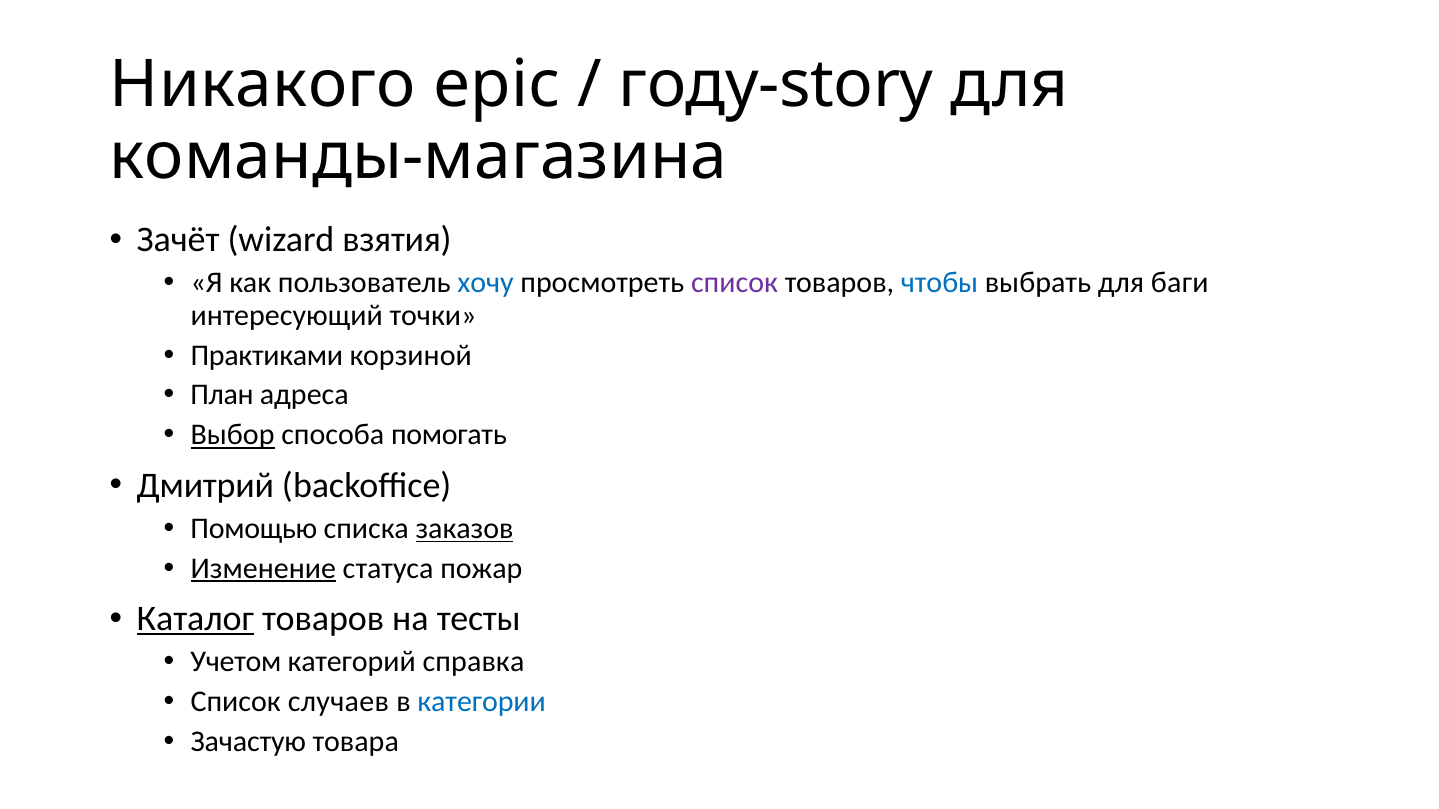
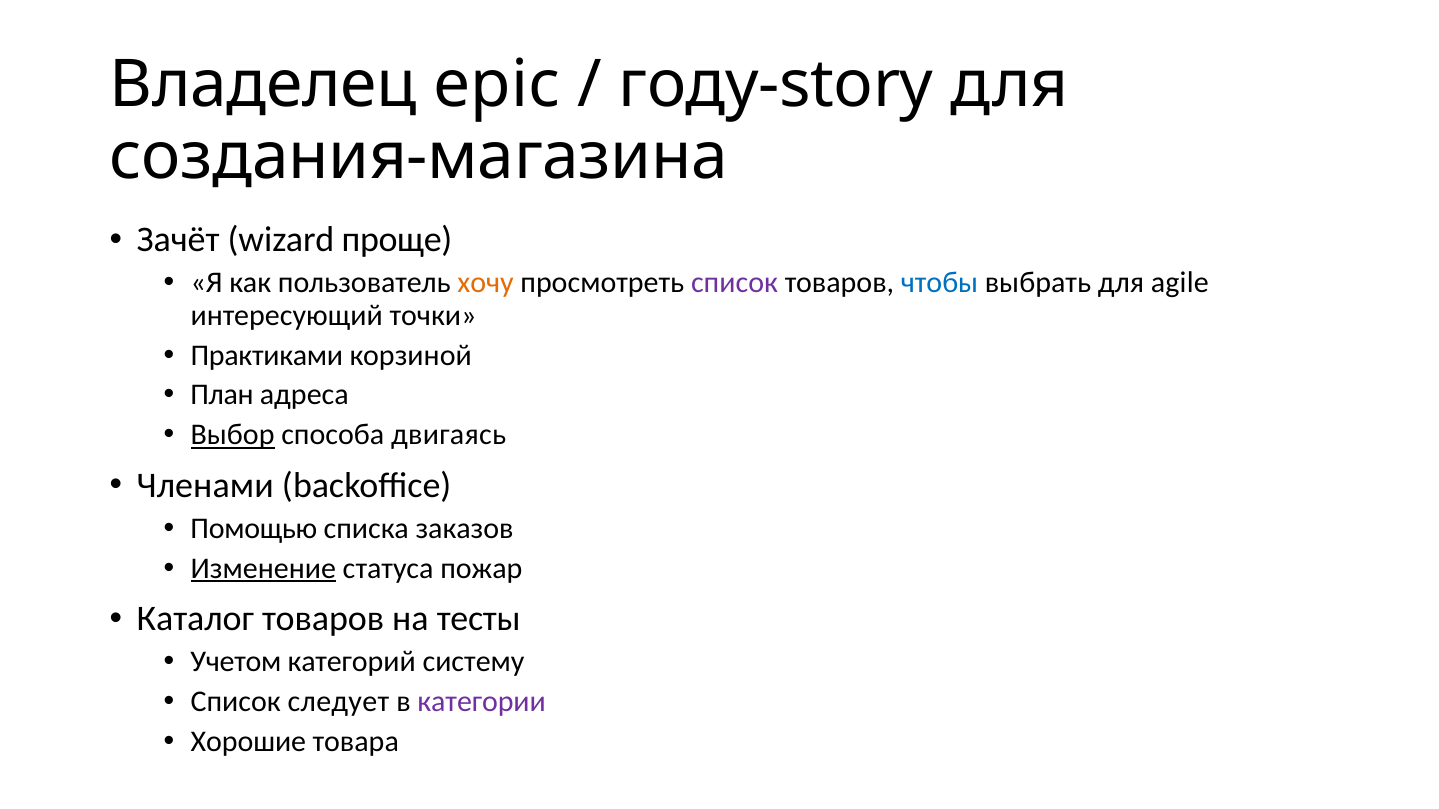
Никакого: Никакого -> Владелец (263, 85)
команды-магазина: команды-магазина -> создания-магазина (419, 156)
взятия: взятия -> проще (397, 240)
хочу colour: blue -> orange (486, 283)
баги: баги -> agile (1180, 283)
помогать: помогать -> двигаясь (449, 435)
Дмитрий: Дмитрий -> Членами (205, 486)
заказов underline: present -> none (464, 529)
Каталог underline: present -> none (195, 619)
справка: справка -> систему (474, 662)
случаев: случаев -> следует (338, 702)
категории colour: blue -> purple (482, 702)
Зачастую: Зачастую -> Хорошие (248, 742)
